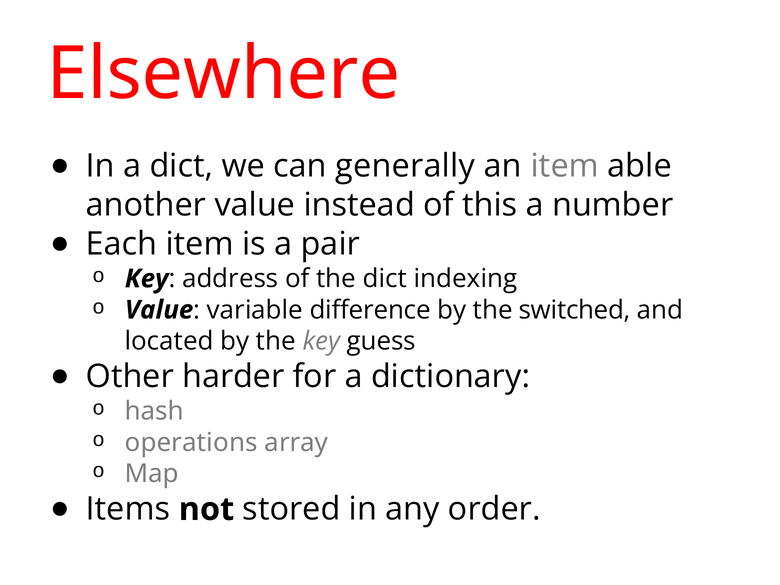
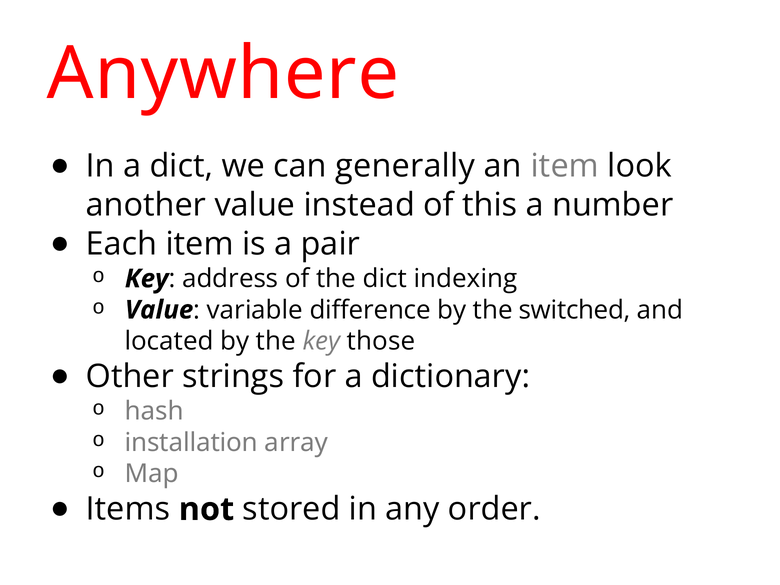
Elsewhere: Elsewhere -> Anywhere (223, 74)
able: able -> look (640, 166)
guess: guess -> those (381, 341)
harder: harder -> strings (233, 377)
operations: operations -> installation (191, 443)
